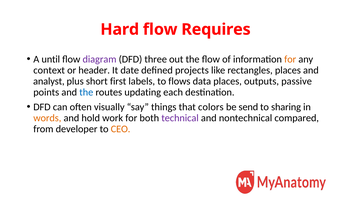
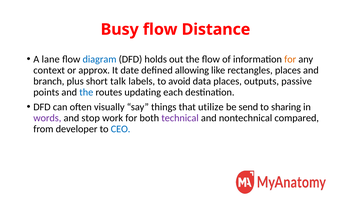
Hard: Hard -> Busy (120, 29)
Requires: Requires -> Distance (216, 29)
until: until -> lane (51, 59)
diagram colour: purple -> blue (100, 59)
three: three -> holds (156, 59)
header: header -> approx (94, 70)
projects: projects -> allowing (192, 70)
analyst: analyst -> branch (49, 81)
first: first -> talk (118, 81)
flows: flows -> avoid (179, 81)
colors: colors -> utilize (211, 107)
words colour: orange -> purple (47, 118)
hold: hold -> stop (91, 118)
CEO colour: orange -> blue (121, 129)
